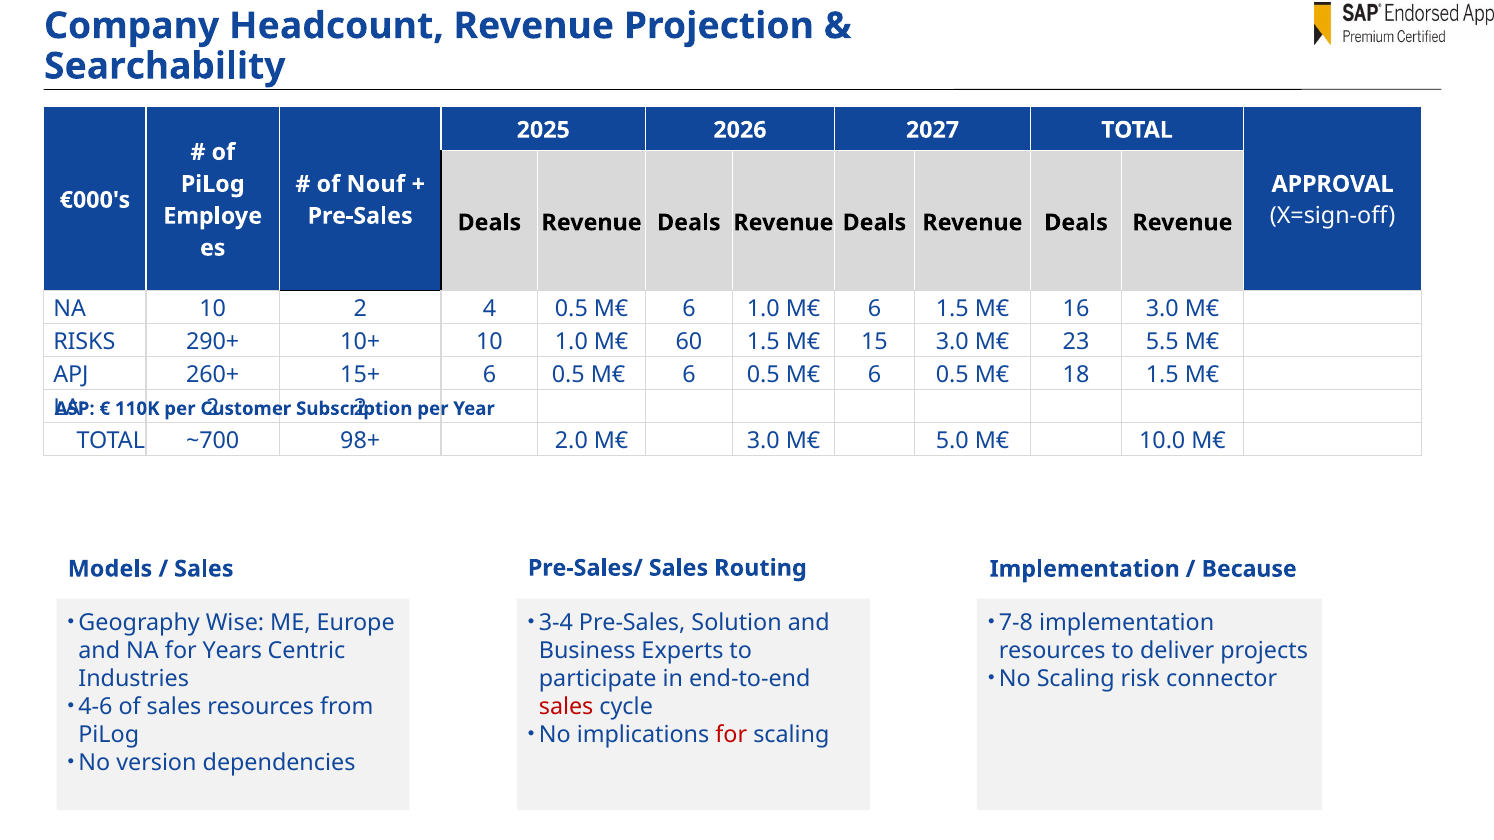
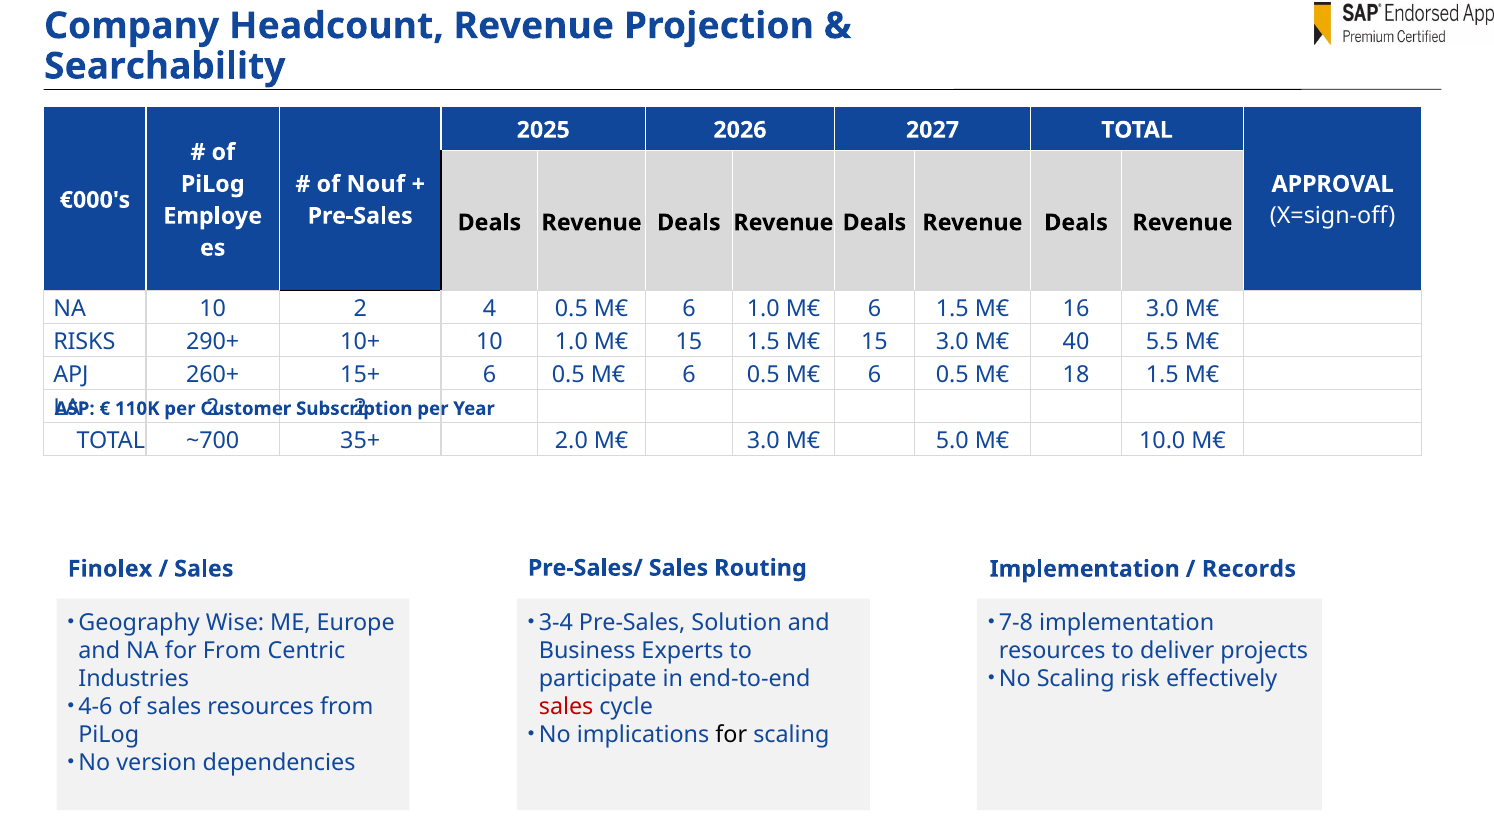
1.0 M€ 60: 60 -> 15 (689, 342)
23: 23 -> 40 (1076, 342)
98+: 98+ -> 35+ (360, 441)
Models: Models -> Finolex (110, 569)
Because: Because -> Records (1249, 569)
for Years: Years -> From (232, 651)
connector: connector -> effectively (1222, 679)
for colour: red -> black (731, 735)
